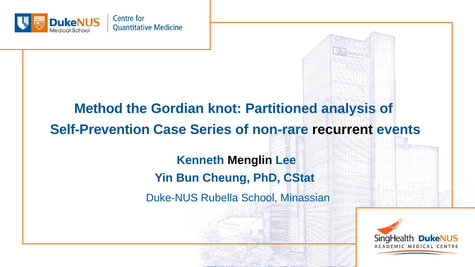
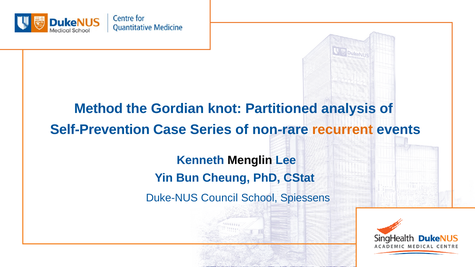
recurrent colour: black -> orange (343, 130)
Rubella: Rubella -> Council (219, 198)
Minassian: Minassian -> Spiessens (305, 198)
